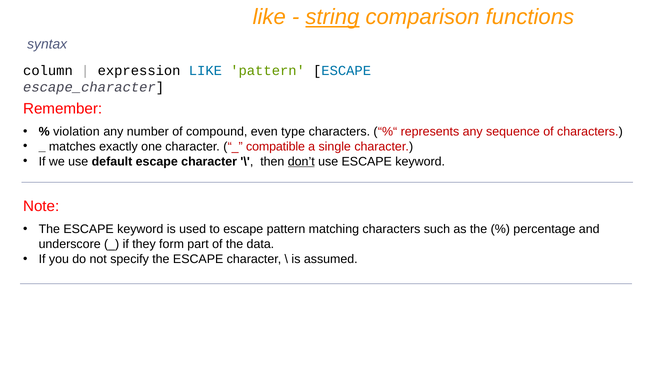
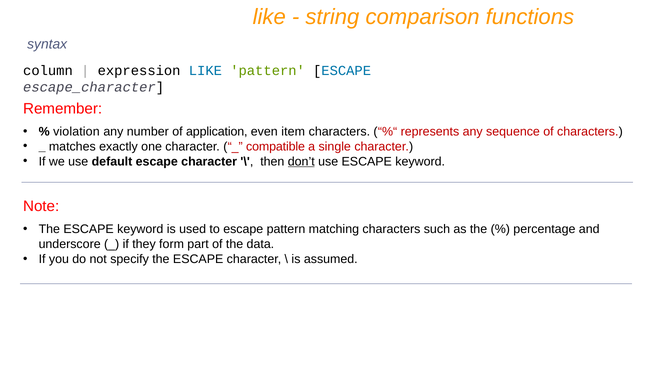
string underline: present -> none (332, 17)
compound: compound -> application (217, 132)
type: type -> item (293, 132)
